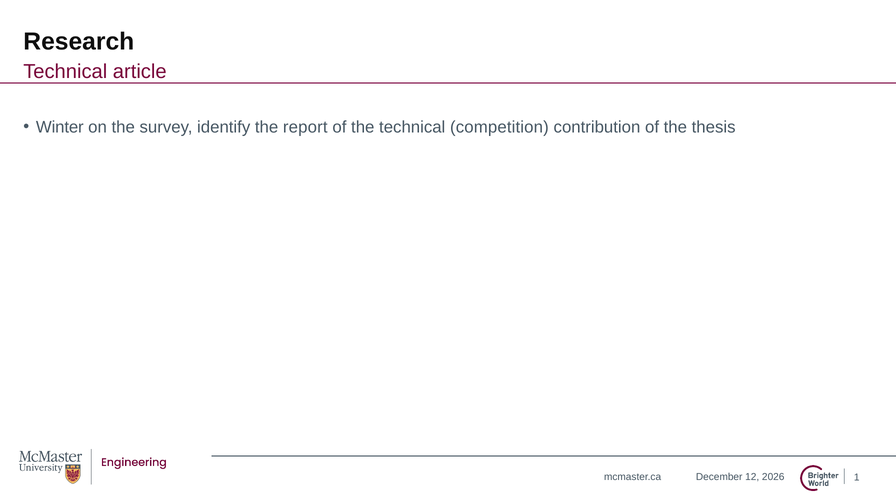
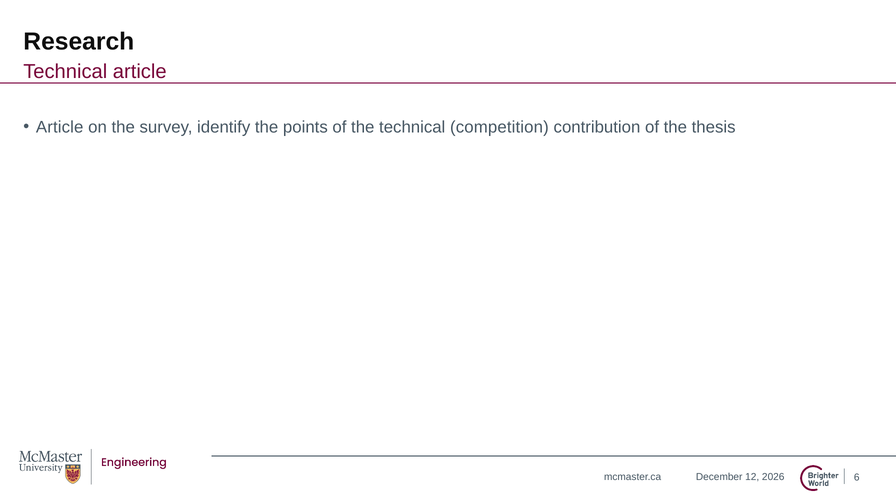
Winter: Winter -> Article (60, 127)
report: report -> points (305, 127)
1: 1 -> 6 (857, 477)
